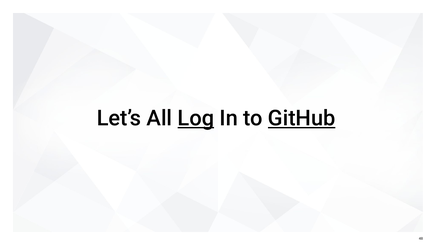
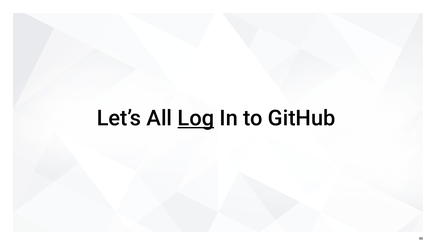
GitHub underline: present -> none (302, 119)
